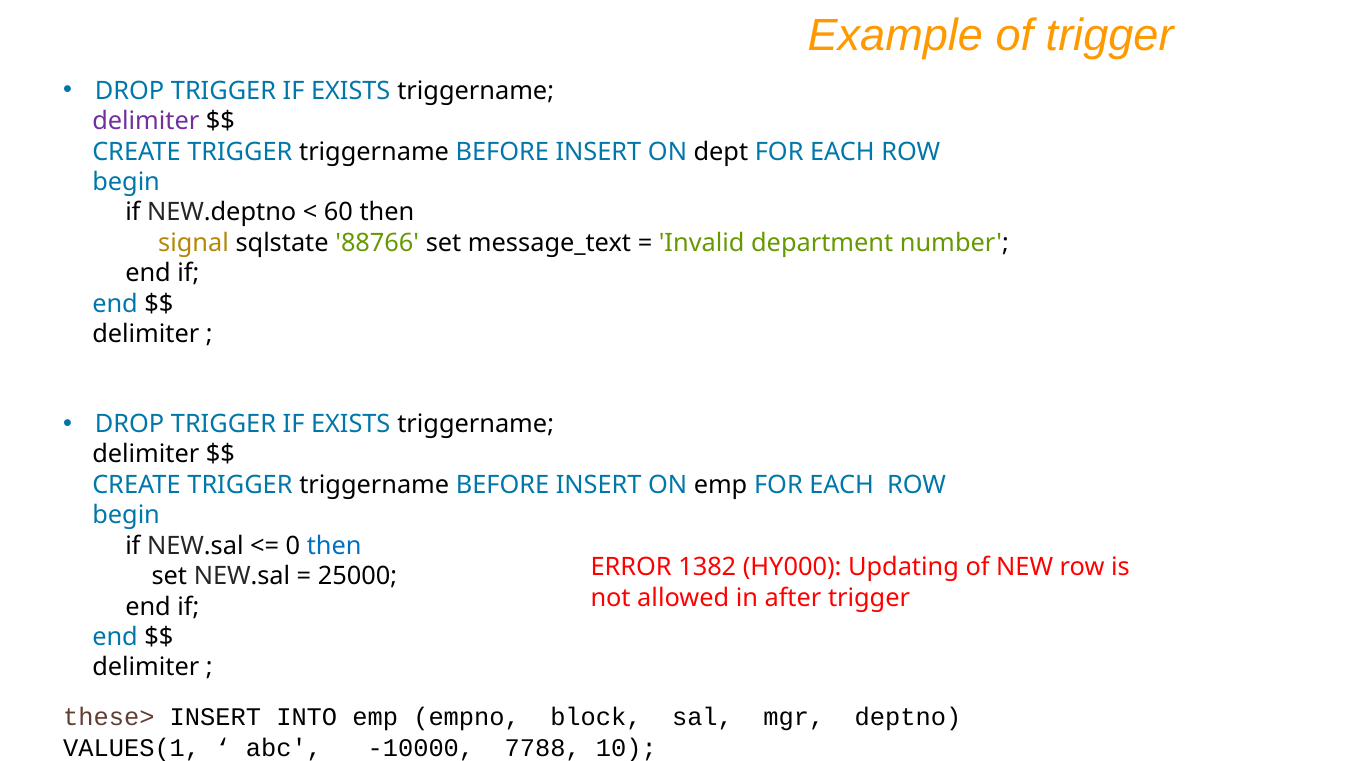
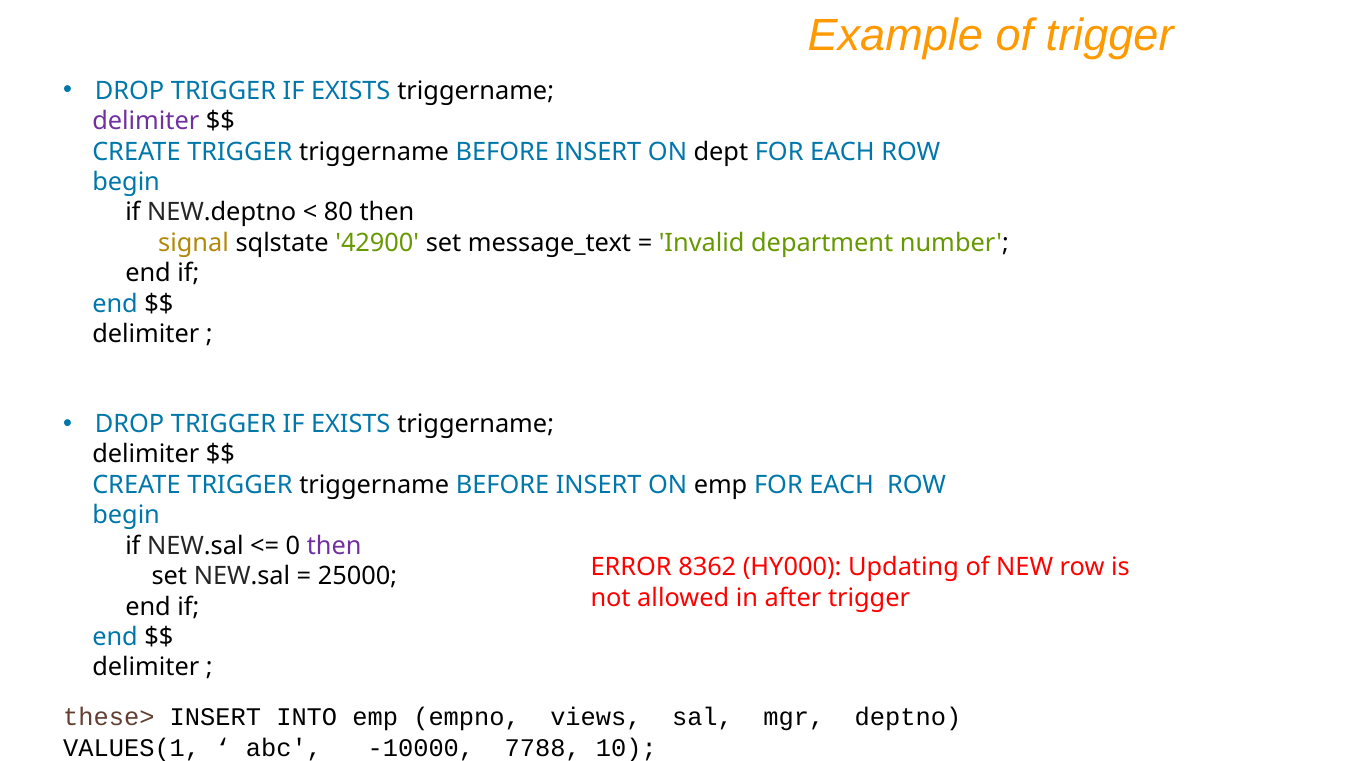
60: 60 -> 80 (338, 213)
88766: 88766 -> 42900 (377, 243)
then colour: blue -> purple (334, 546)
1382: 1382 -> 8362 (707, 568)
block: block -> views (596, 717)
